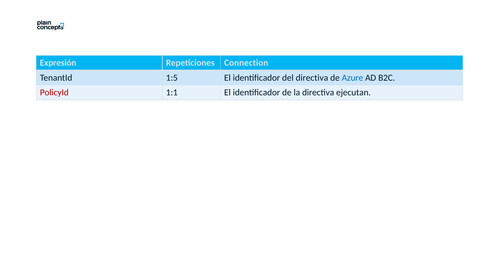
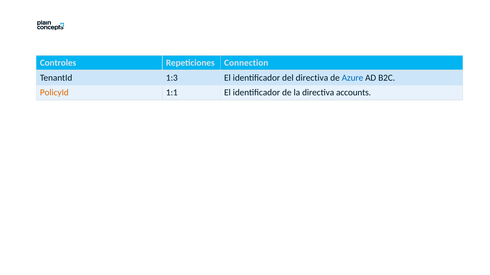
Expresión: Expresión -> Controles (58, 63)
1:5: 1:5 -> 1:3 (172, 78)
PolicyId colour: red -> orange (54, 93)
ejecutan: ejecutan -> accounts (354, 93)
